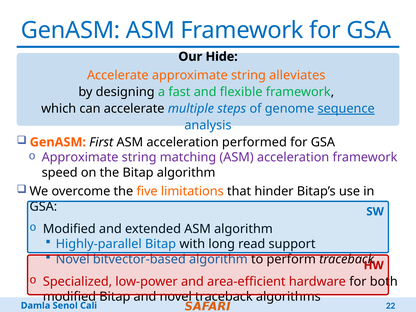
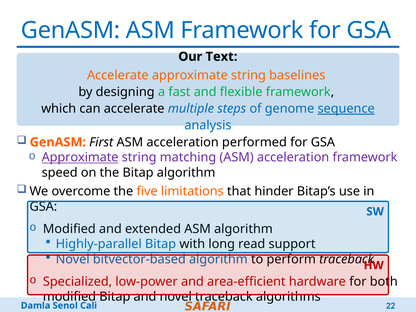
Hide: Hide -> Text (221, 57)
alleviates: alleviates -> baselines (297, 75)
Approximate underline: none -> present (80, 157)
